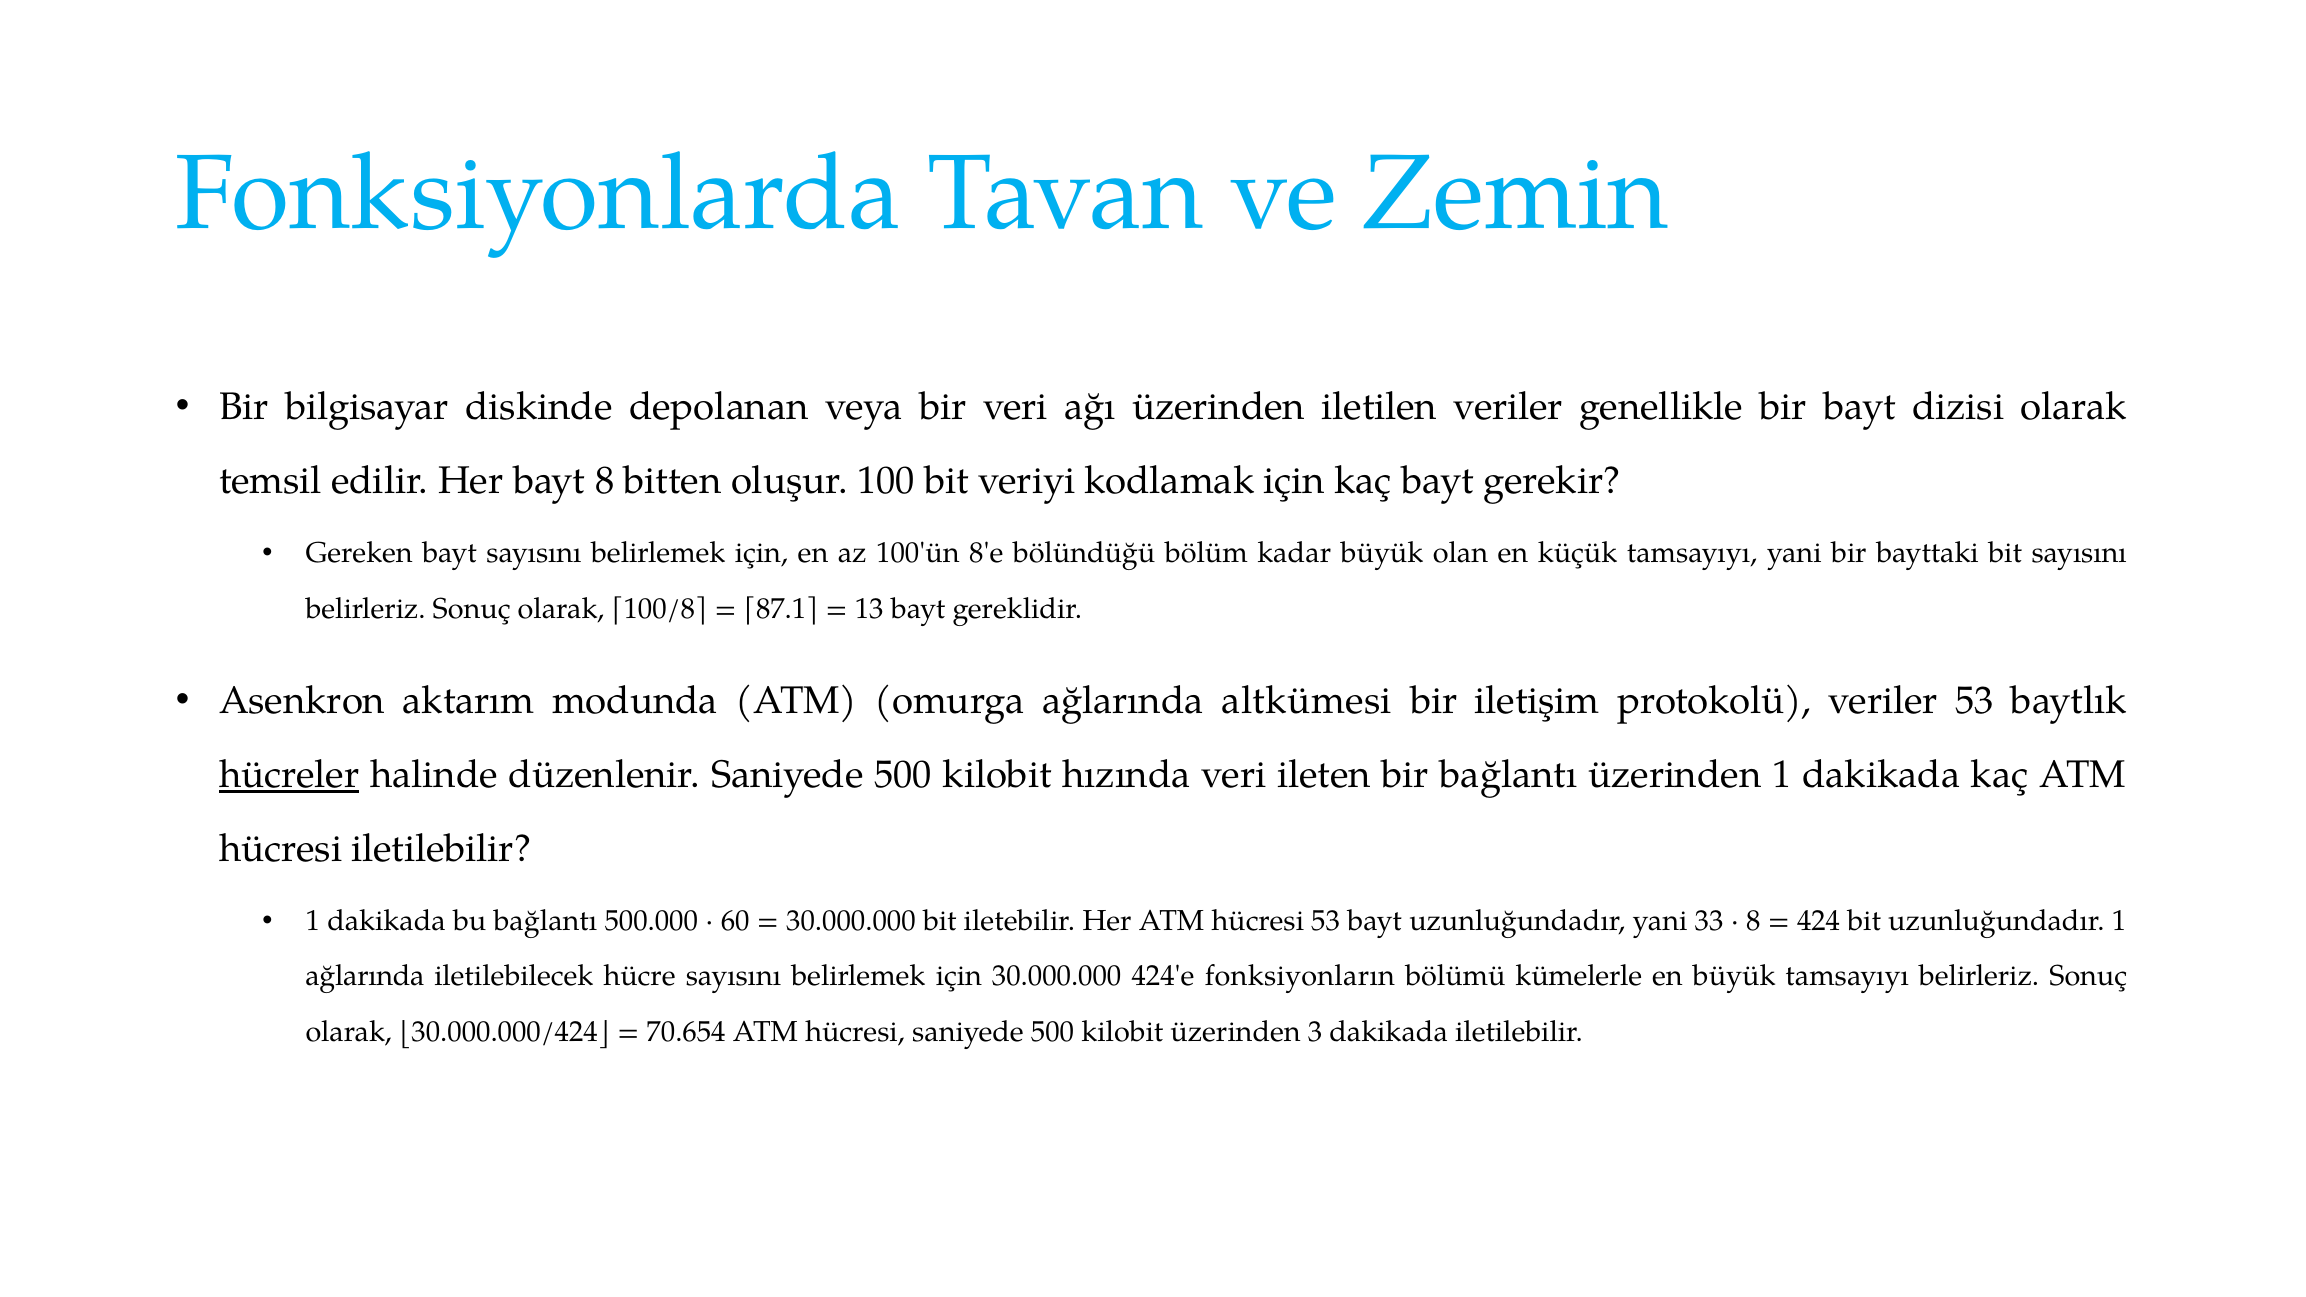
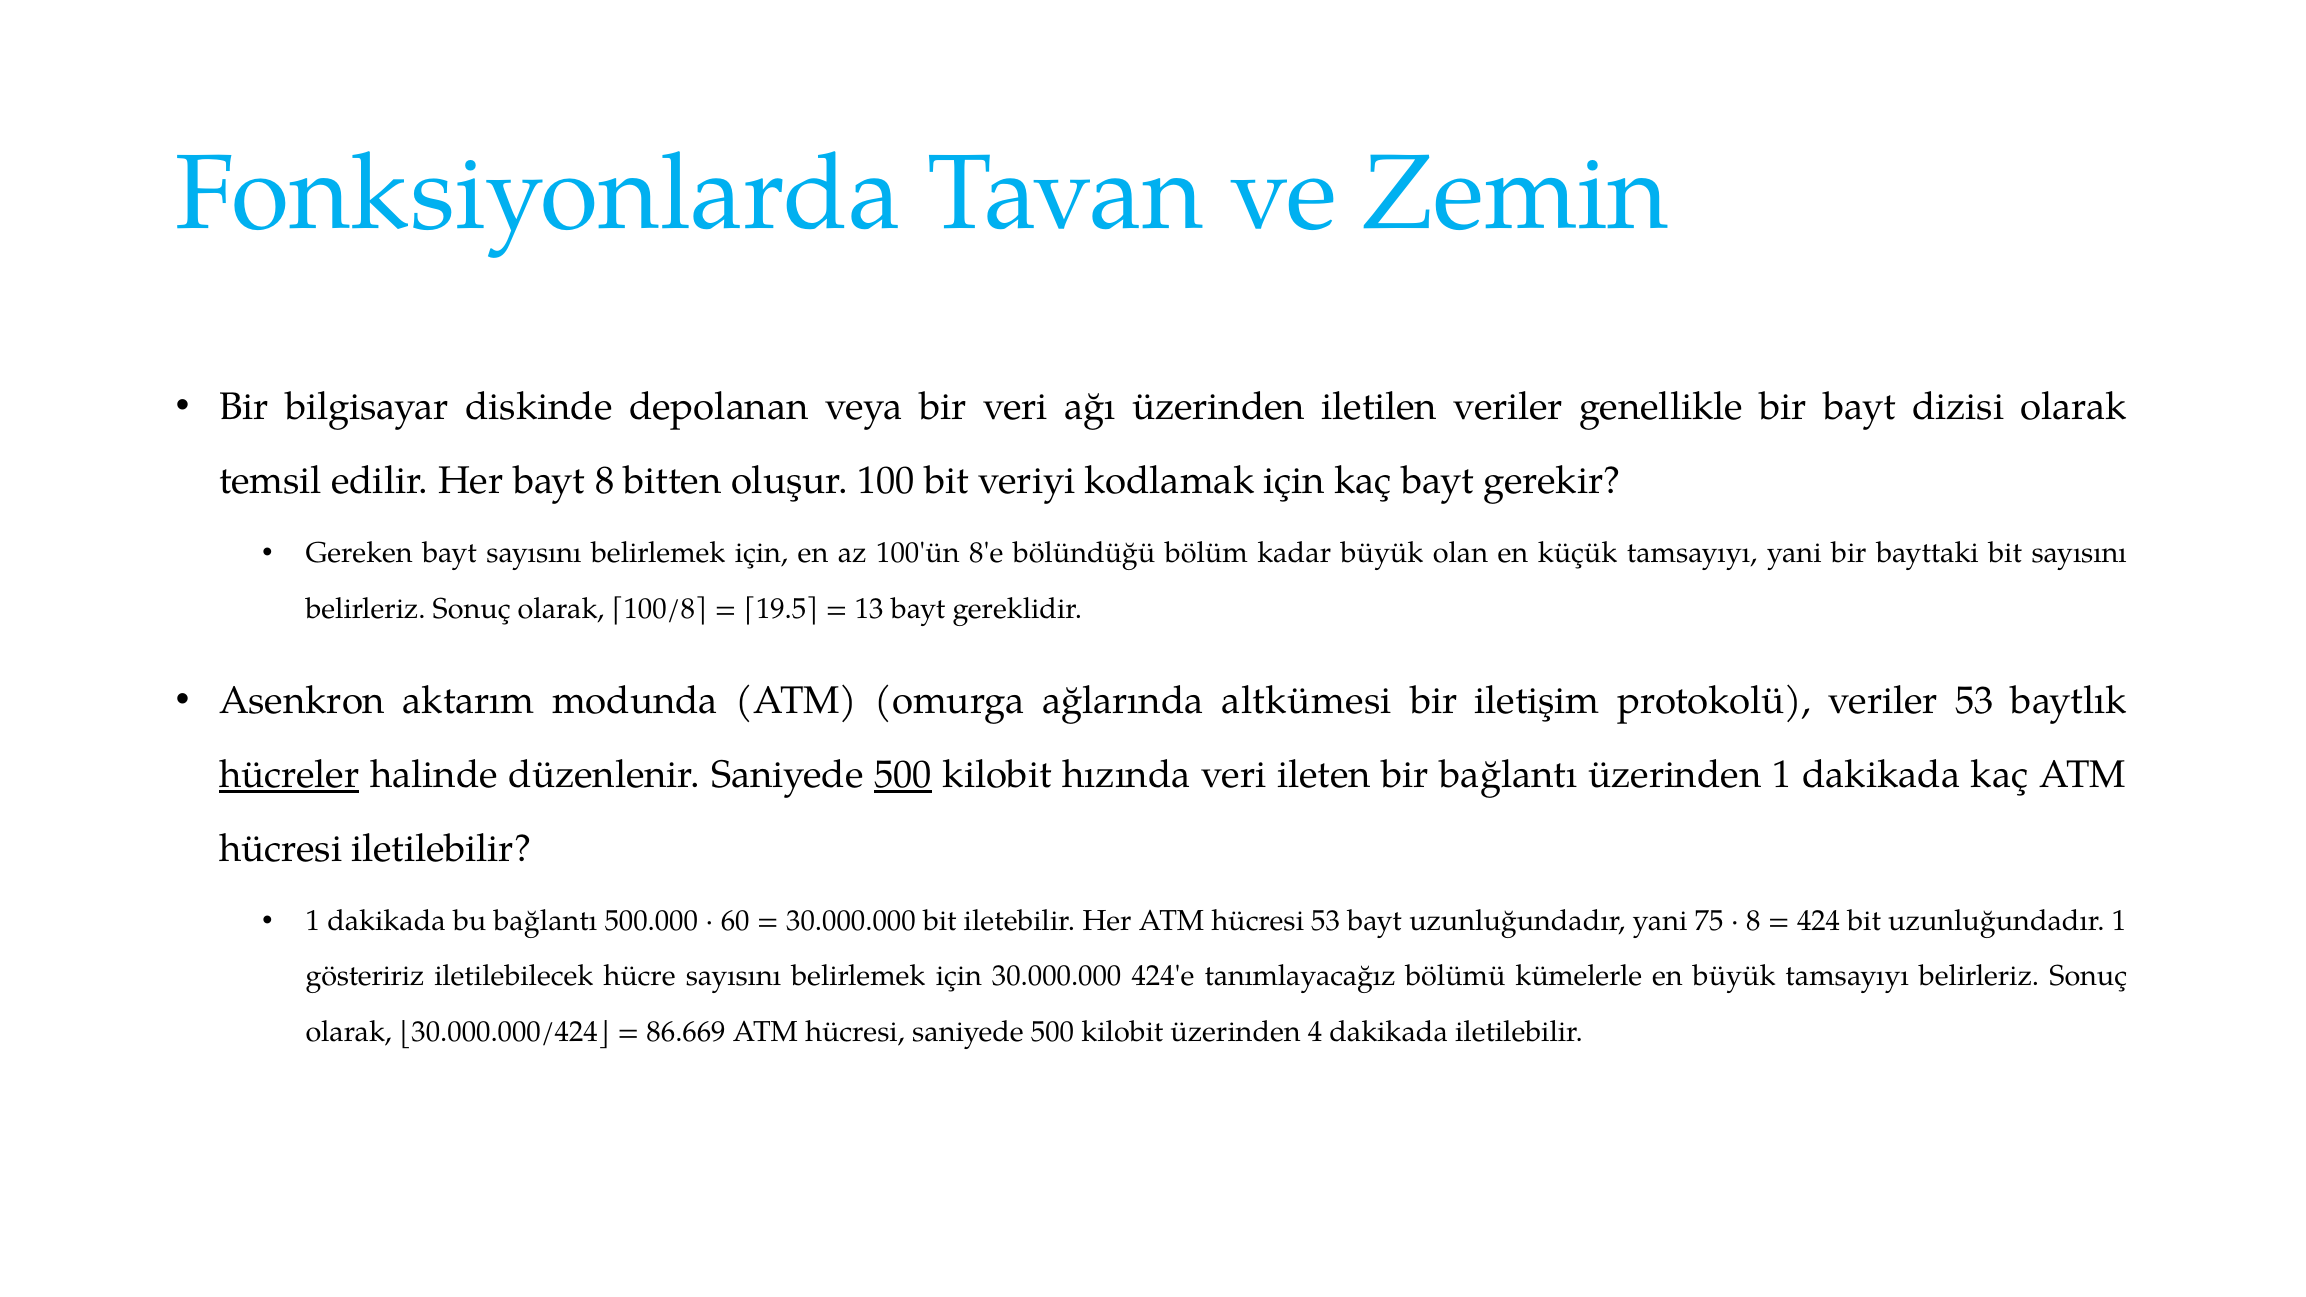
⌈87.1⌉: ⌈87.1⌉ -> ⌈19.5⌉ (781, 609)
500 underline: none -> present (903, 775)
33: 33 -> 75 (1709, 921)
ağlarında: ağlarında -> gösteririz (365, 977)
fonksiyonların: fonksiyonların -> tanımlayacağız (1300, 977)
70.654: 70.654 -> 86.669 (686, 1032)
3: 3 -> 4 (1315, 1032)
